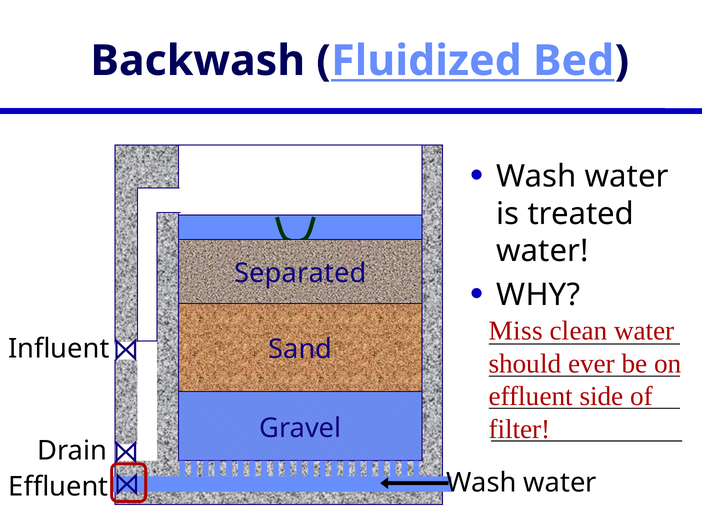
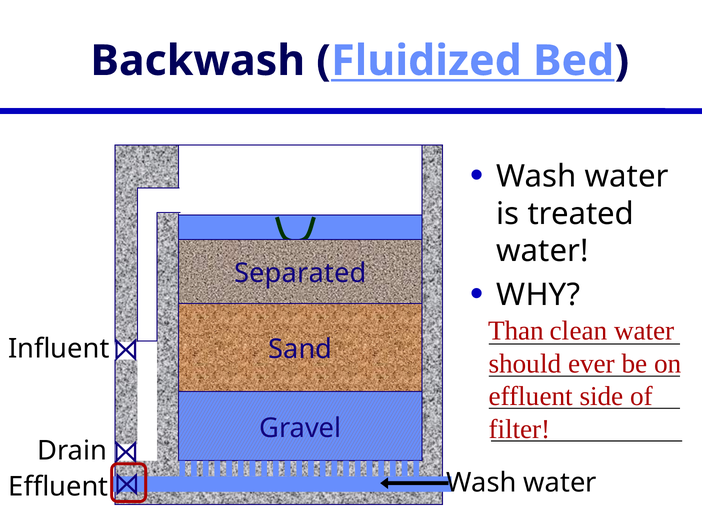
Miss: Miss -> Than (516, 331)
